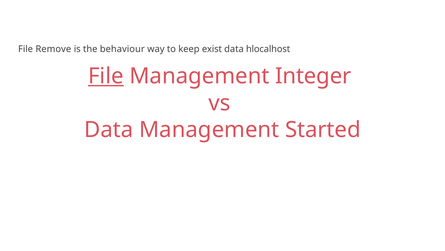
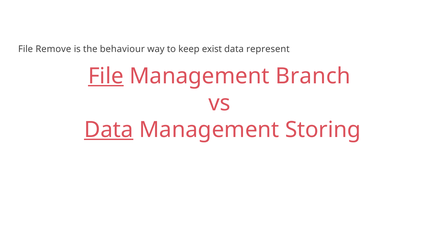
hlocalhost: hlocalhost -> represent (268, 49)
Integer: Integer -> Branch (313, 76)
Data underline: none -> present (109, 129)
Started: Started -> Storing (323, 129)
